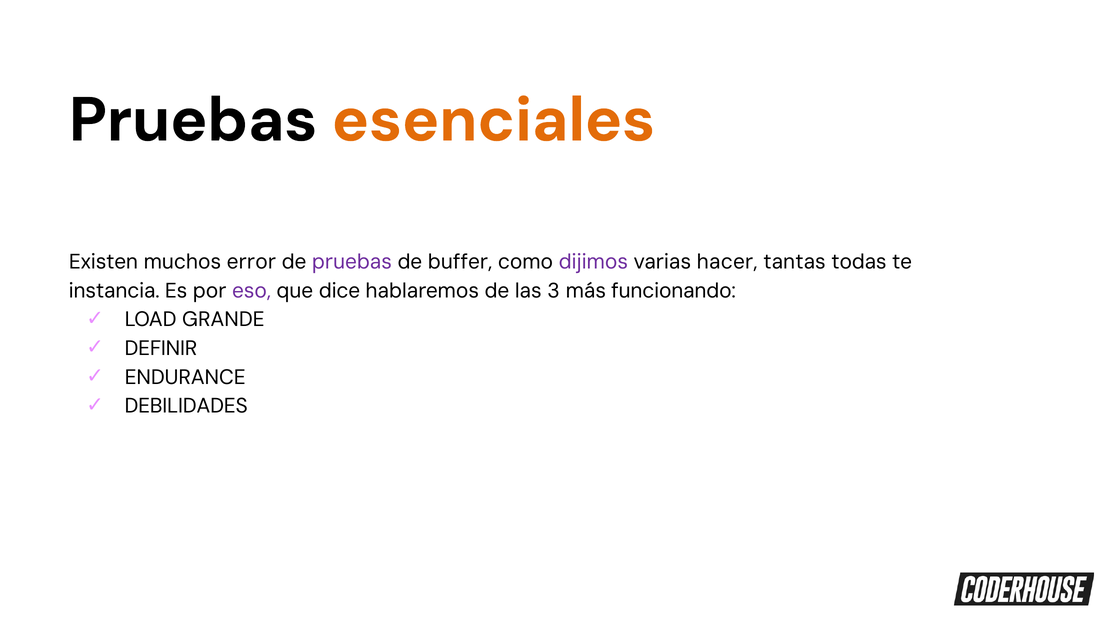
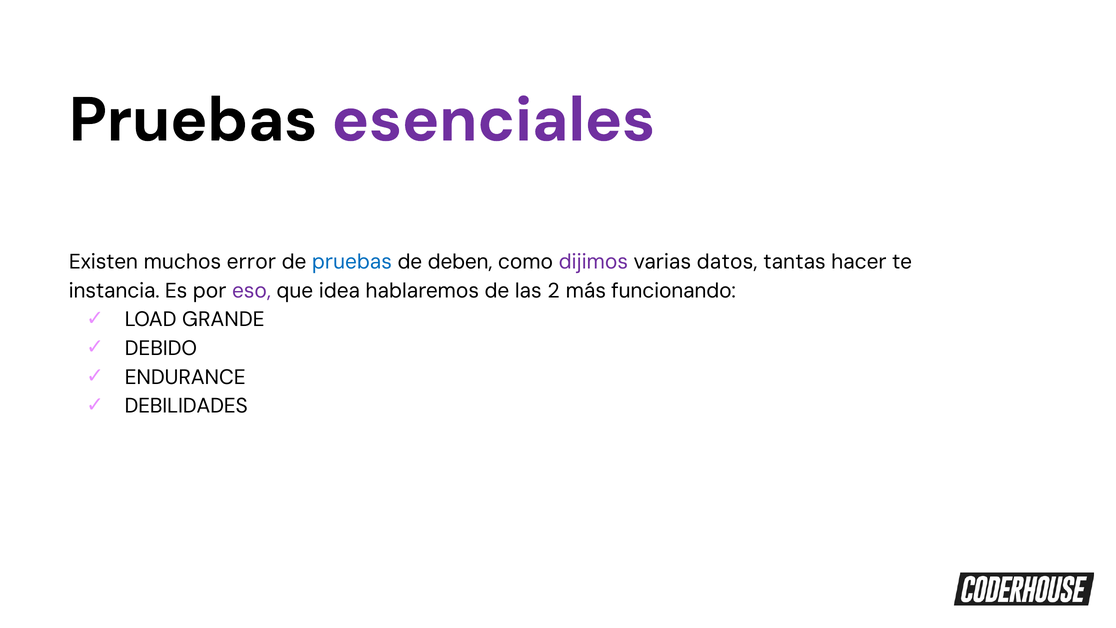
esenciales colour: orange -> purple (493, 120)
pruebas colour: purple -> blue (352, 262)
buffer: buffer -> deben (460, 262)
hacer: hacer -> datos (727, 262)
todas: todas -> hacer (859, 262)
dice: dice -> idea (339, 291)
3: 3 -> 2 (554, 291)
DEFINIR: DEFINIR -> DEBIDO (161, 348)
